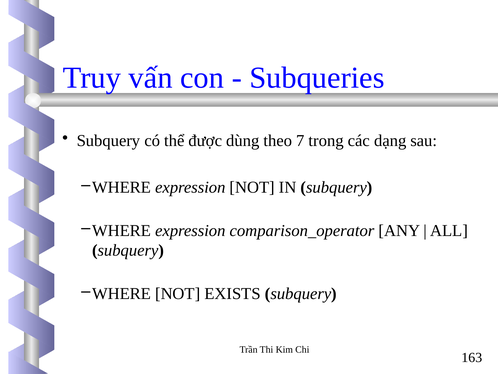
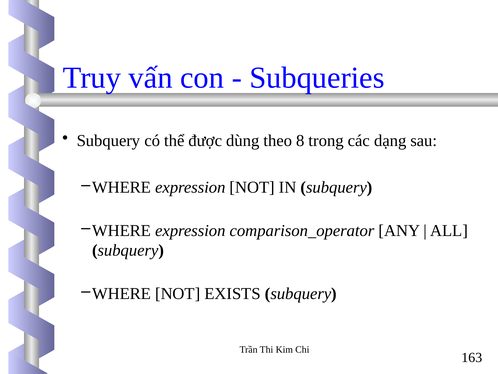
7: 7 -> 8 (300, 141)
